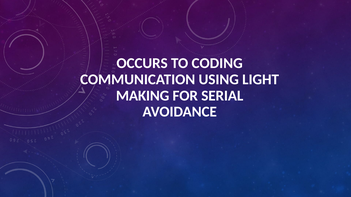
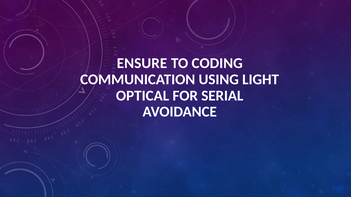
OCCURS: OCCURS -> ENSURE (142, 63)
MAKING: MAKING -> OPTICAL (143, 96)
